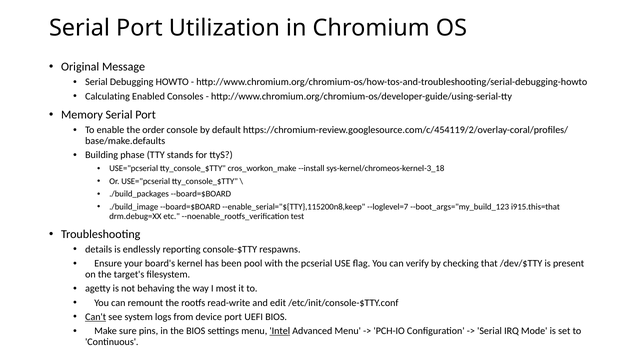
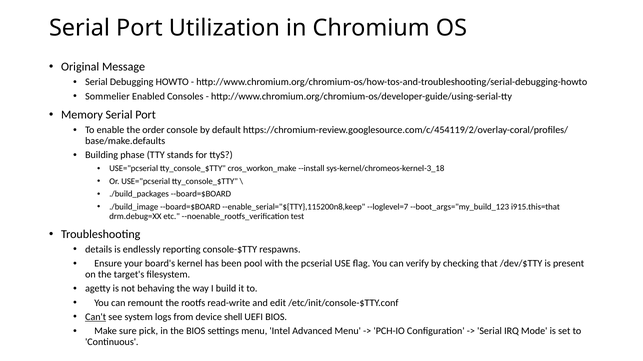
Calculating: Calculating -> Sommelier (107, 96)
most: most -> build (226, 289)
device port: port -> shell (233, 317)
pins: pins -> pick (148, 332)
Intel underline: present -> none (280, 332)
